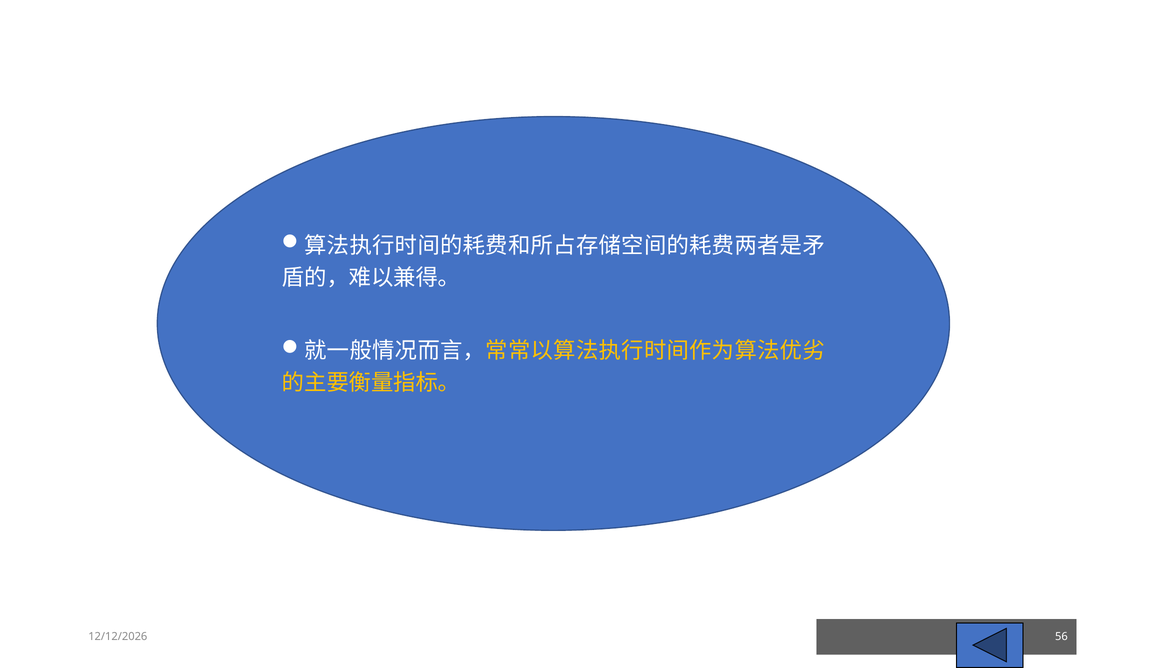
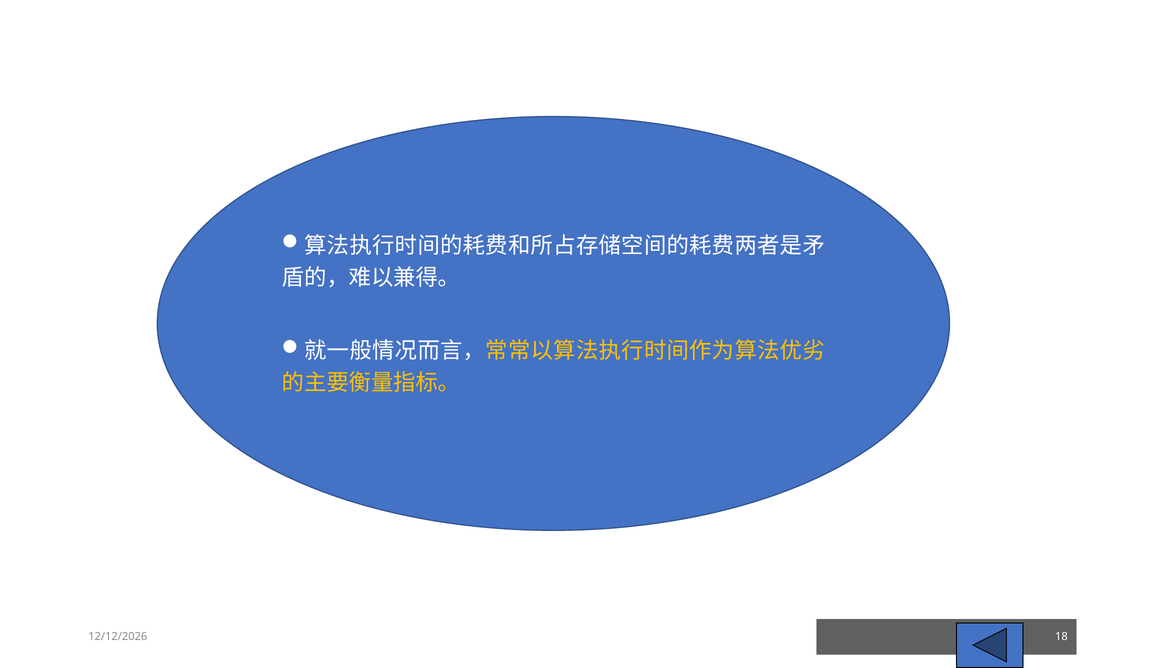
56: 56 -> 18 (1061, 636)
